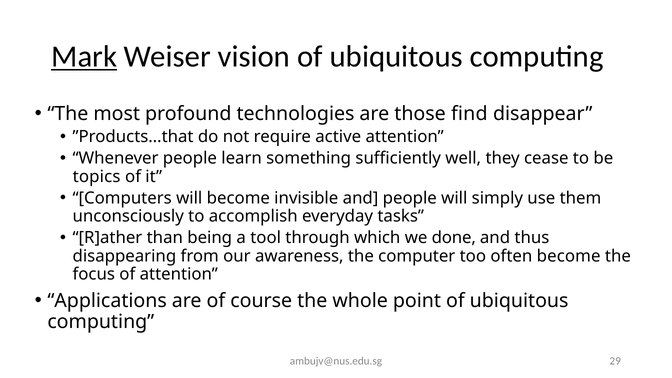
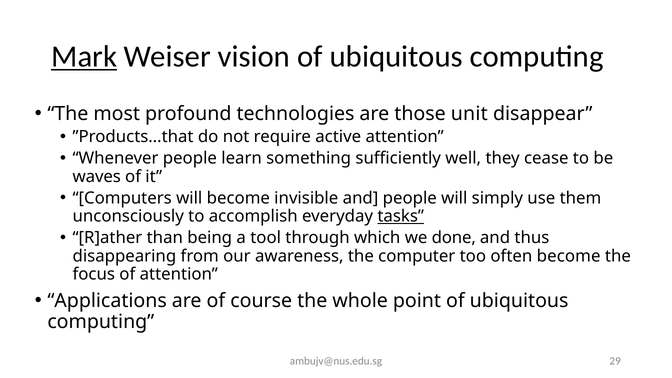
find: find -> unit (469, 114)
topics: topics -> waves (97, 176)
tasks underline: none -> present (401, 216)
